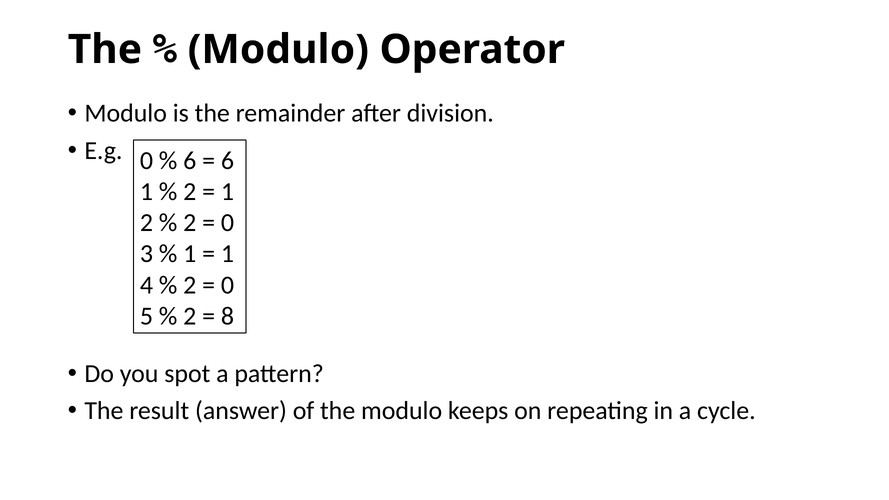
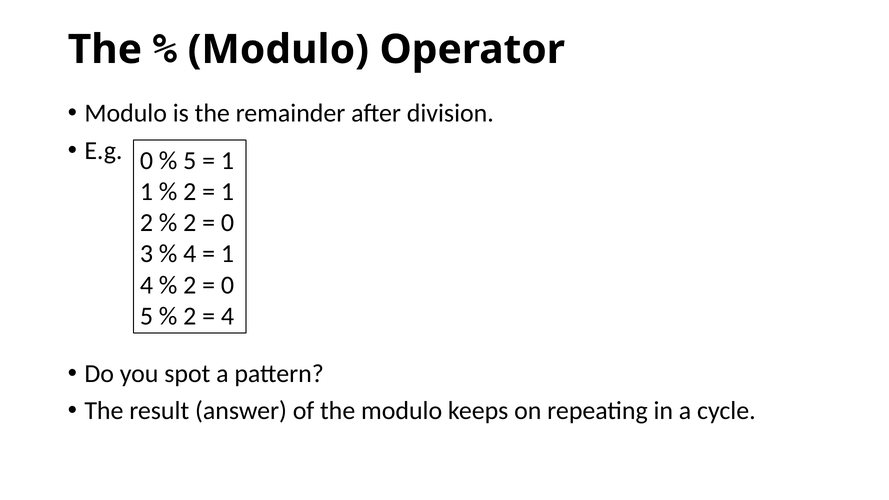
6: 6 -> 5 (190, 161)
6: 6 -> 1 (227, 161)
1: 1 -> 4 (190, 254)
8: 8 -> 4 (227, 316)
